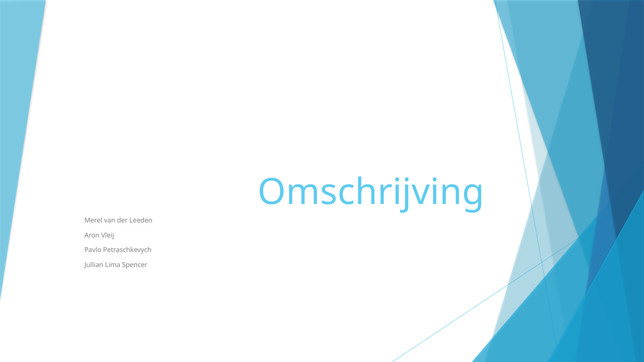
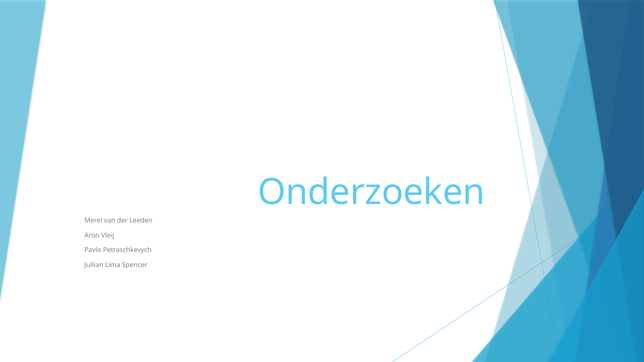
Omschrijving: Omschrijving -> Onderzoeken (371, 192)
